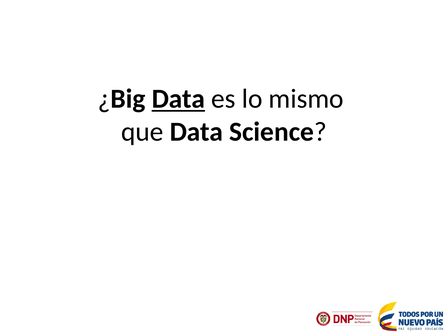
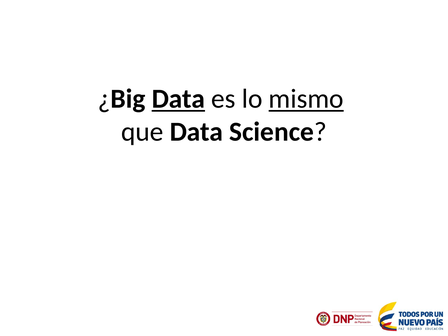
mismo underline: none -> present (306, 99)
